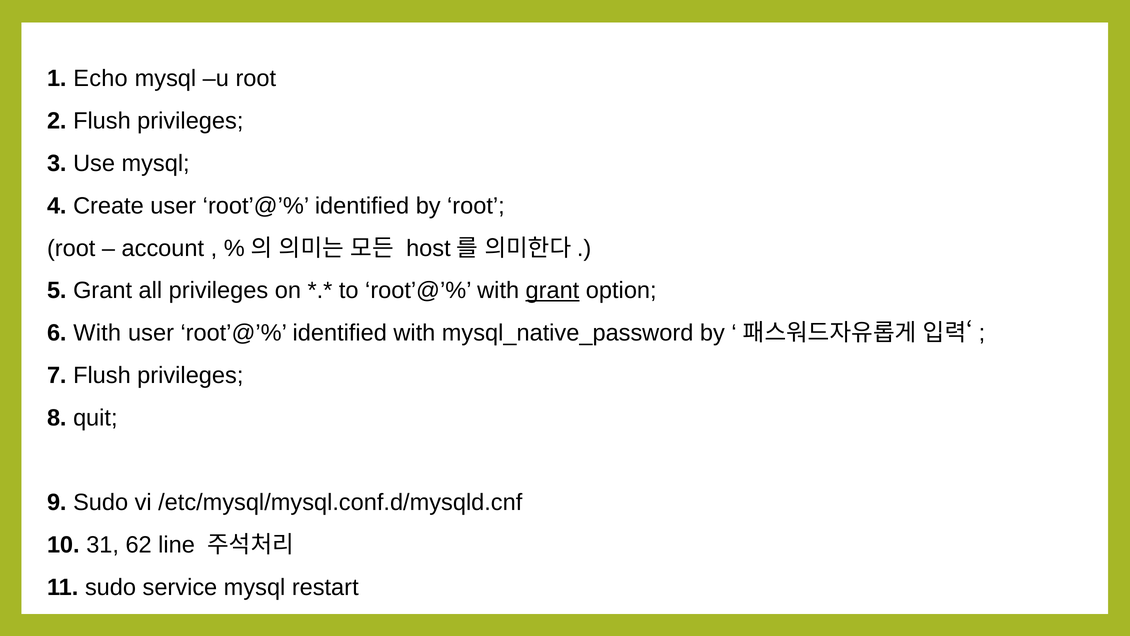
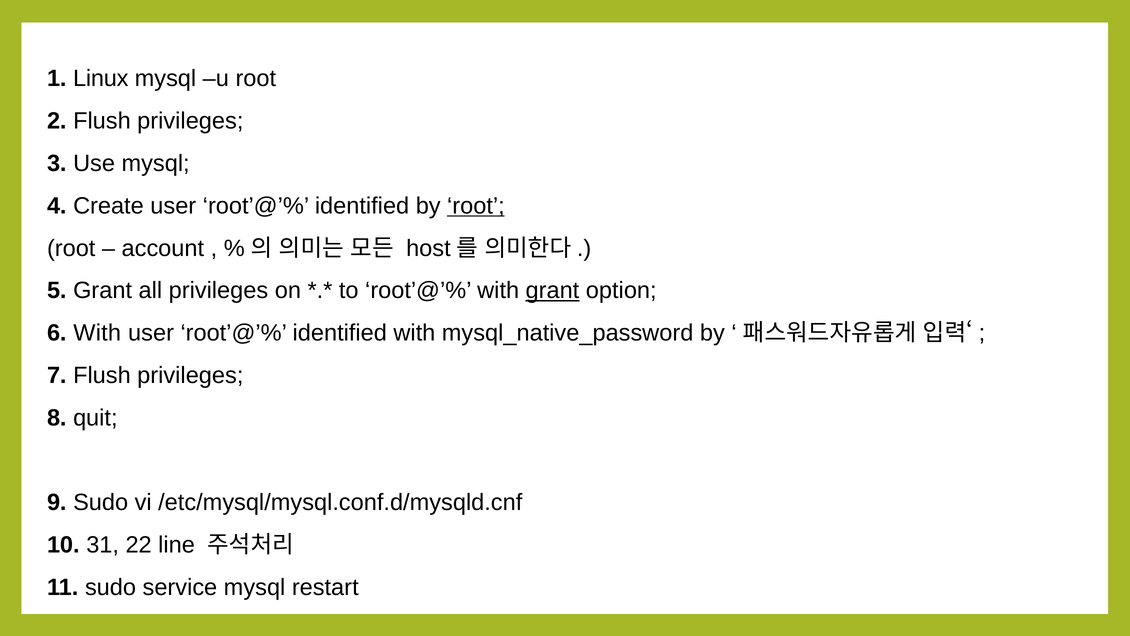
Echo: Echo -> Linux (101, 79)
root underline: none -> present (476, 206)
62: 62 -> 22 (139, 545)
